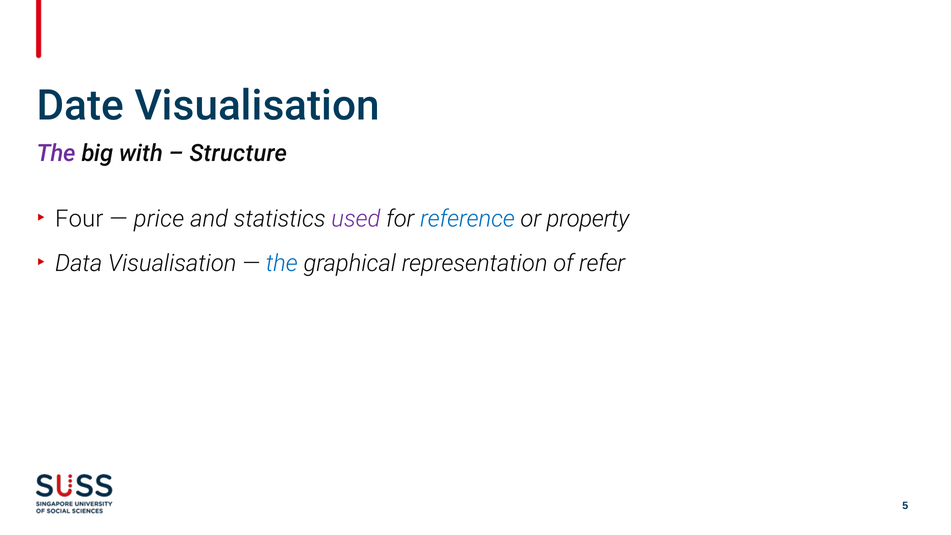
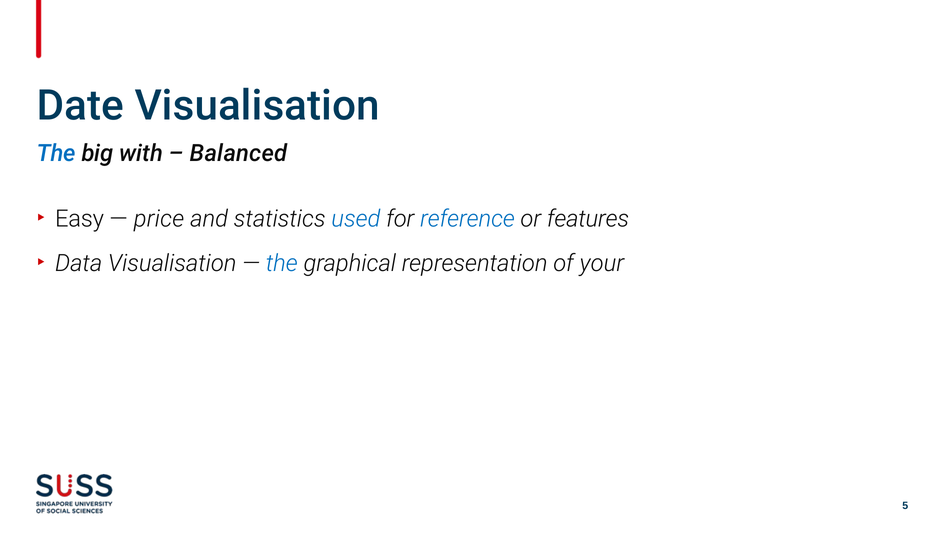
The colour: purple -> blue (56, 154)
Structure: Structure -> Balanced (239, 154)
Four: Four -> Easy (79, 219)
used colour: purple -> blue (356, 219)
property: property -> features (588, 219)
refer: refer -> your (602, 263)
